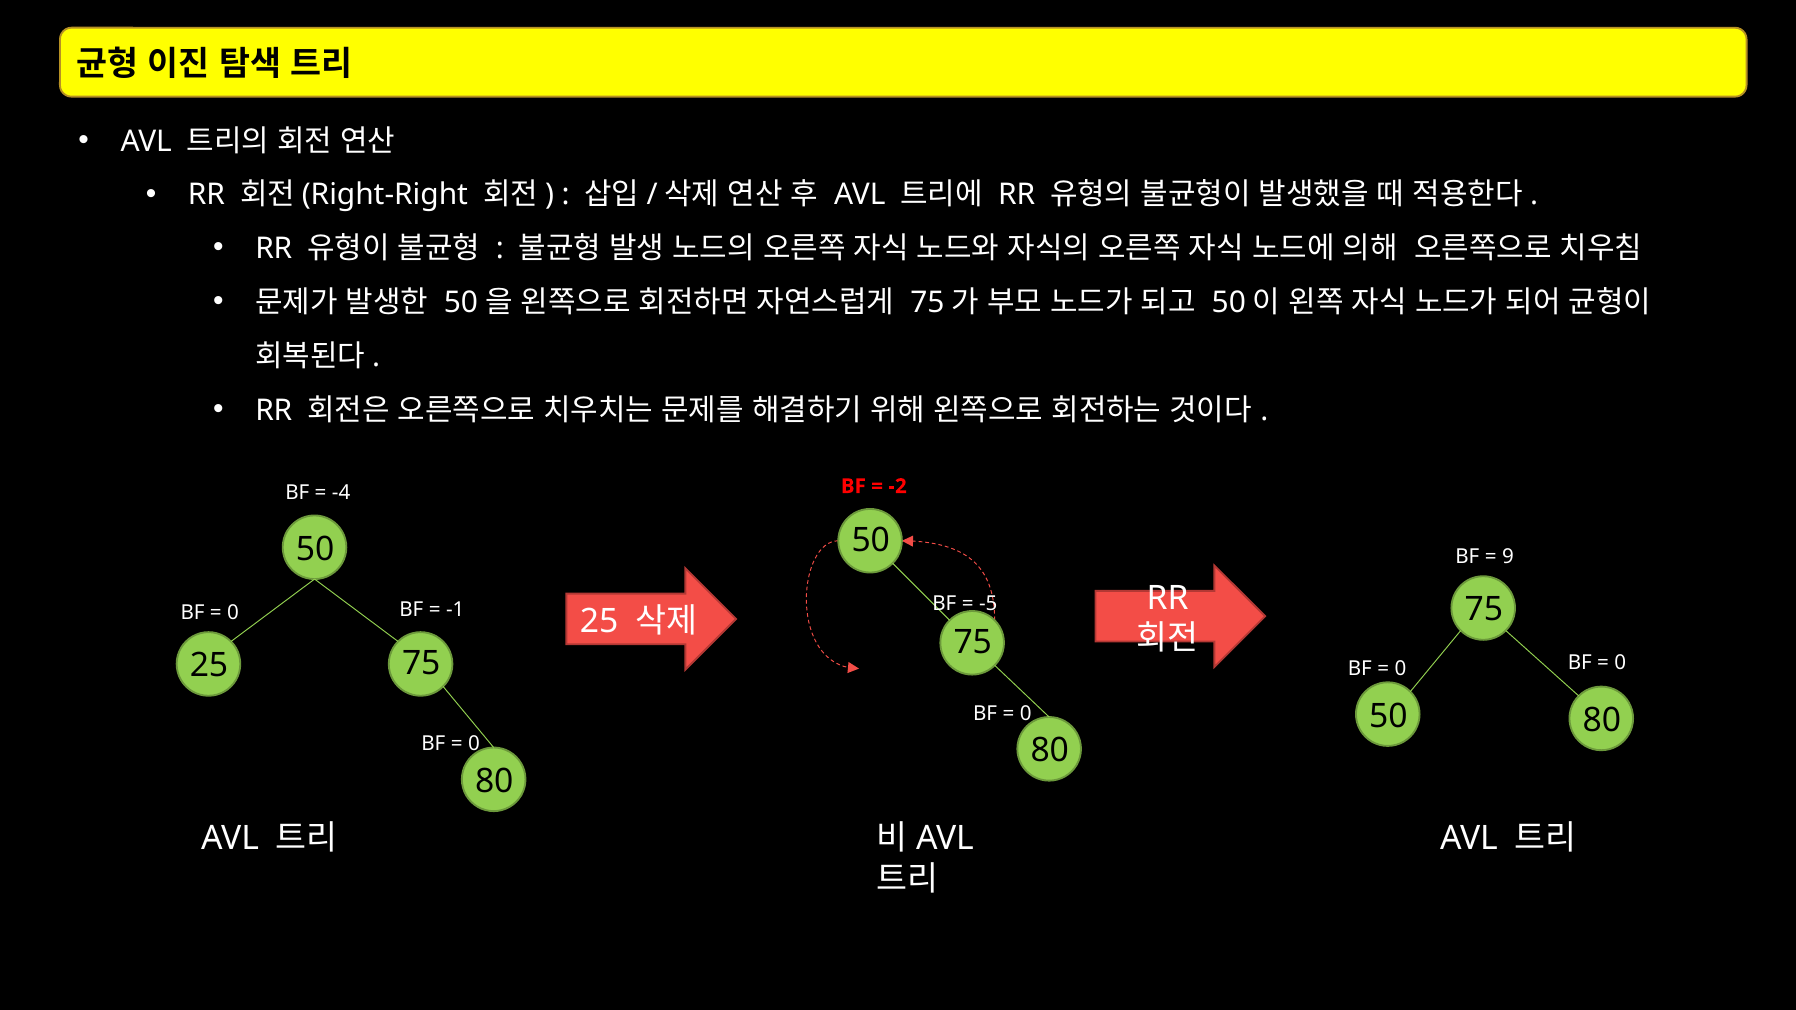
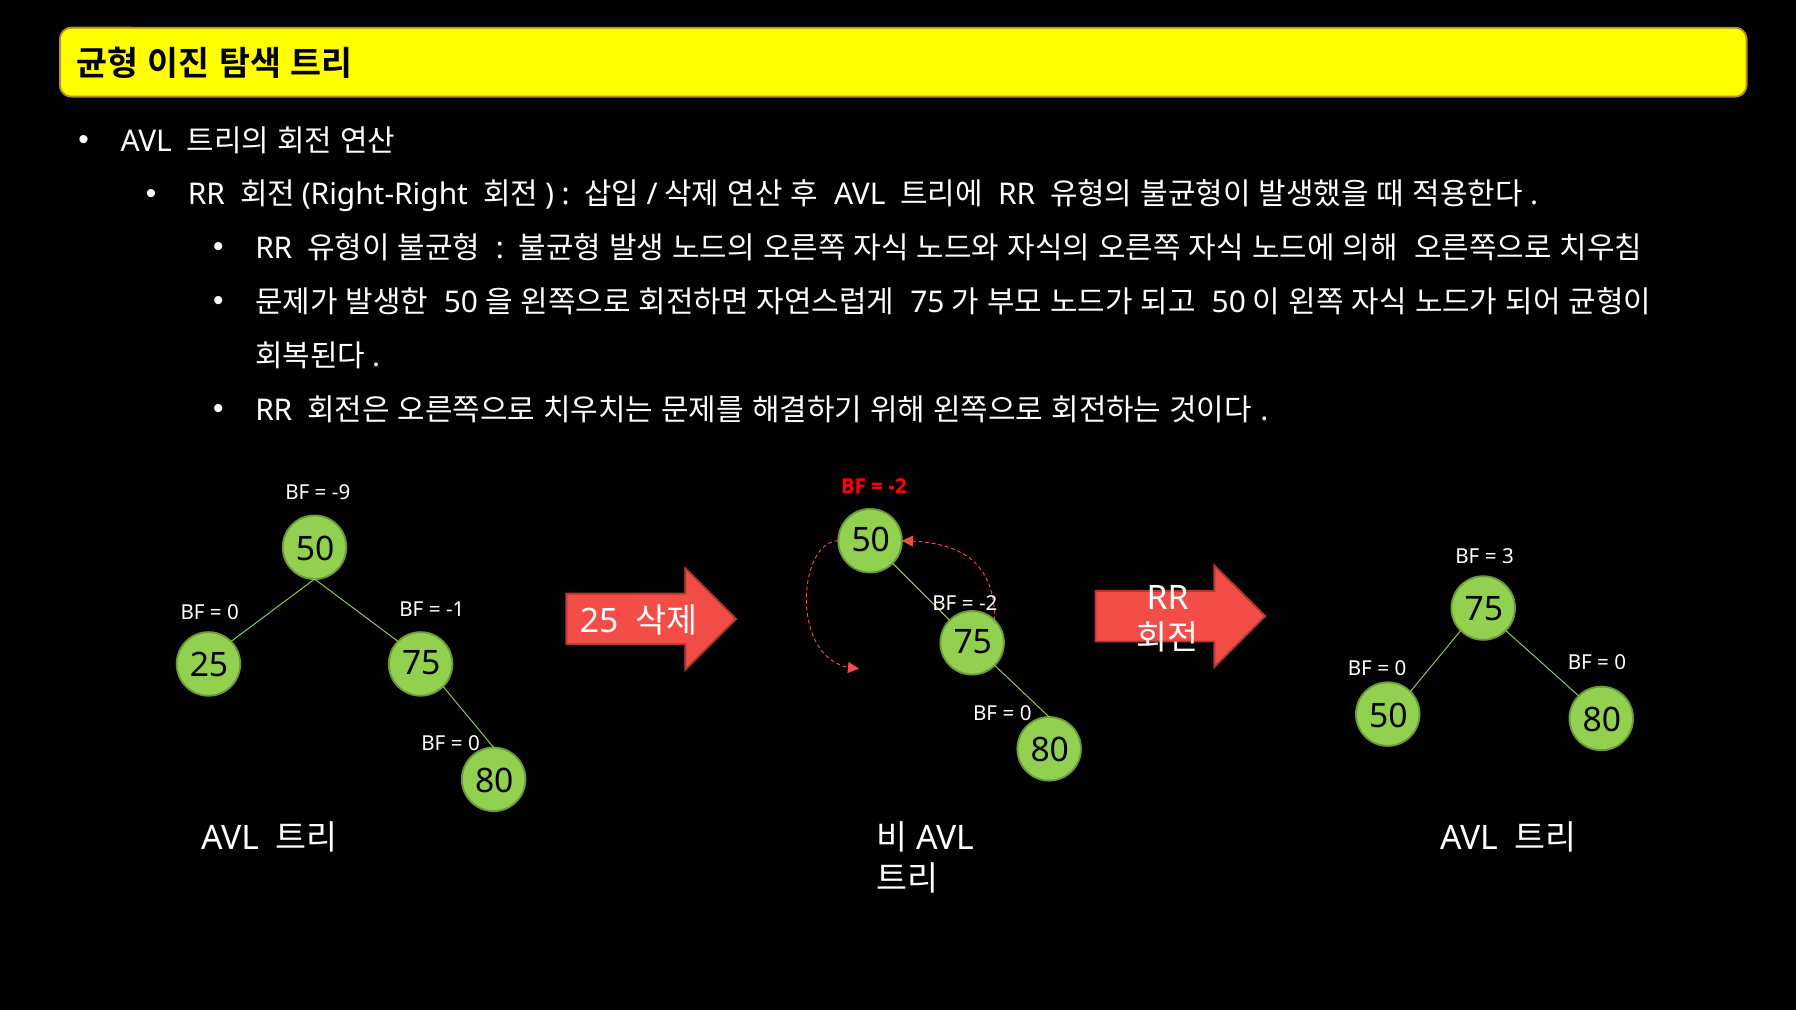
-4: -4 -> -9 (341, 493)
9: 9 -> 3 (1508, 557)
-5: -5 -> -2 (988, 603)
